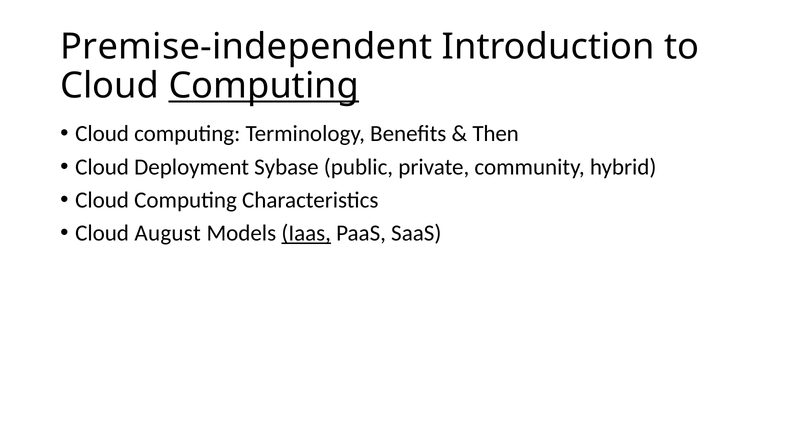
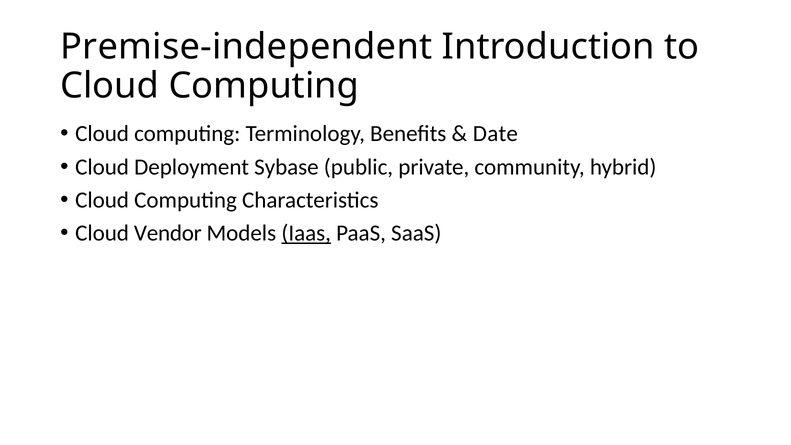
Computing underline: present -> none (264, 86)
Then: Then -> Date (495, 134)
August: August -> Vendor (168, 233)
